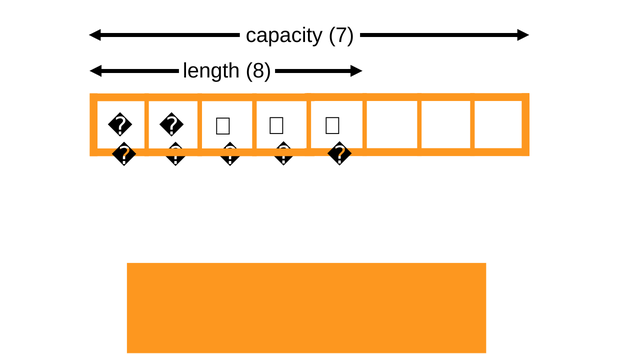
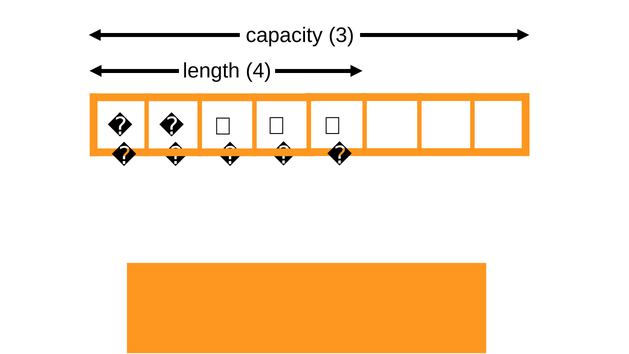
7: 7 -> 3 (341, 35)
8: 8 -> 4 (259, 71)
